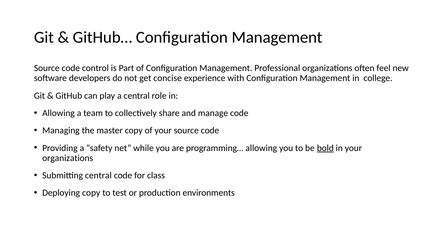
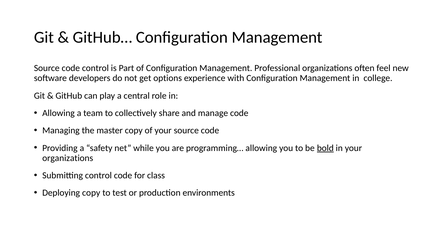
concise: concise -> options (168, 78)
Submitting central: central -> control (98, 176)
